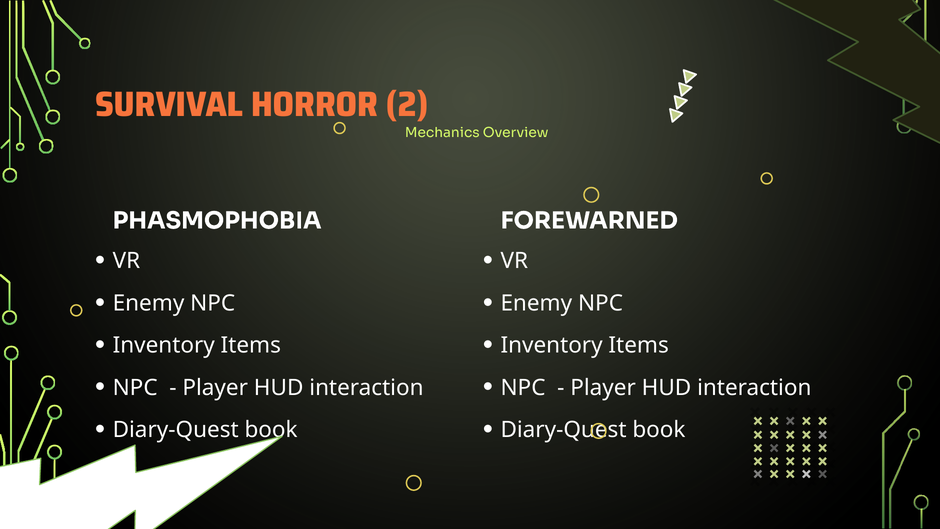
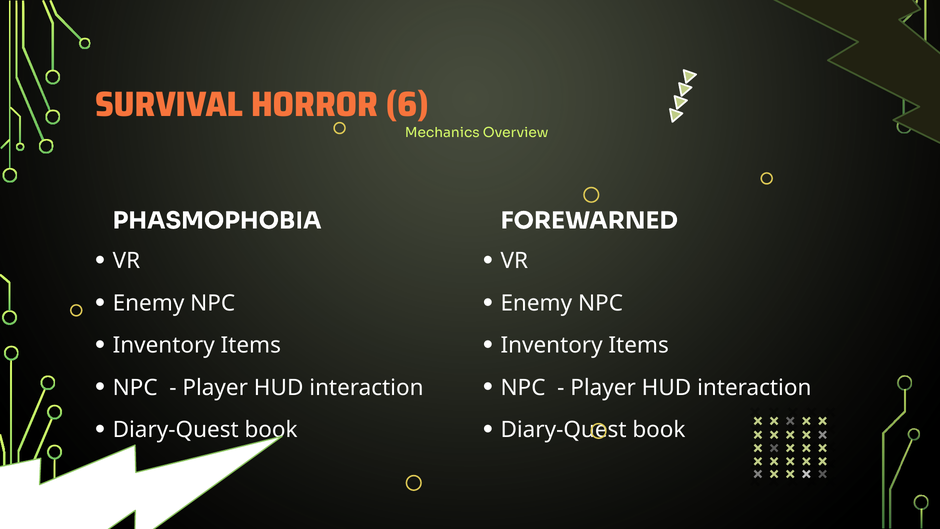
2: 2 -> 6 (407, 104)
